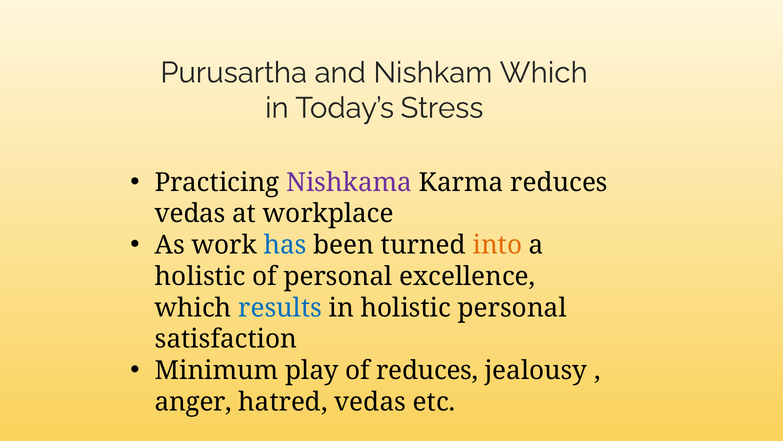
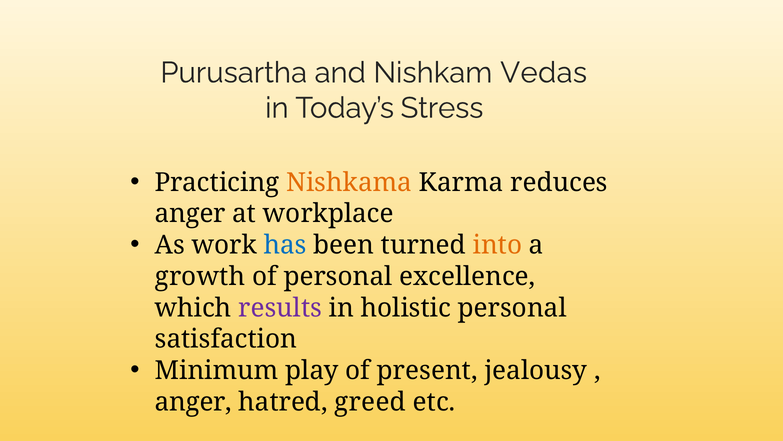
Nishkam Which: Which -> Vedas (544, 73)
Nishkama colour: purple -> orange (349, 182)
vedas: vedas -> anger (190, 214)
holistic: holistic -> growth (200, 276)
results colour: blue -> purple (280, 308)
of reduces: reduces -> present (427, 370)
hatred vedas: vedas -> greed (370, 401)
